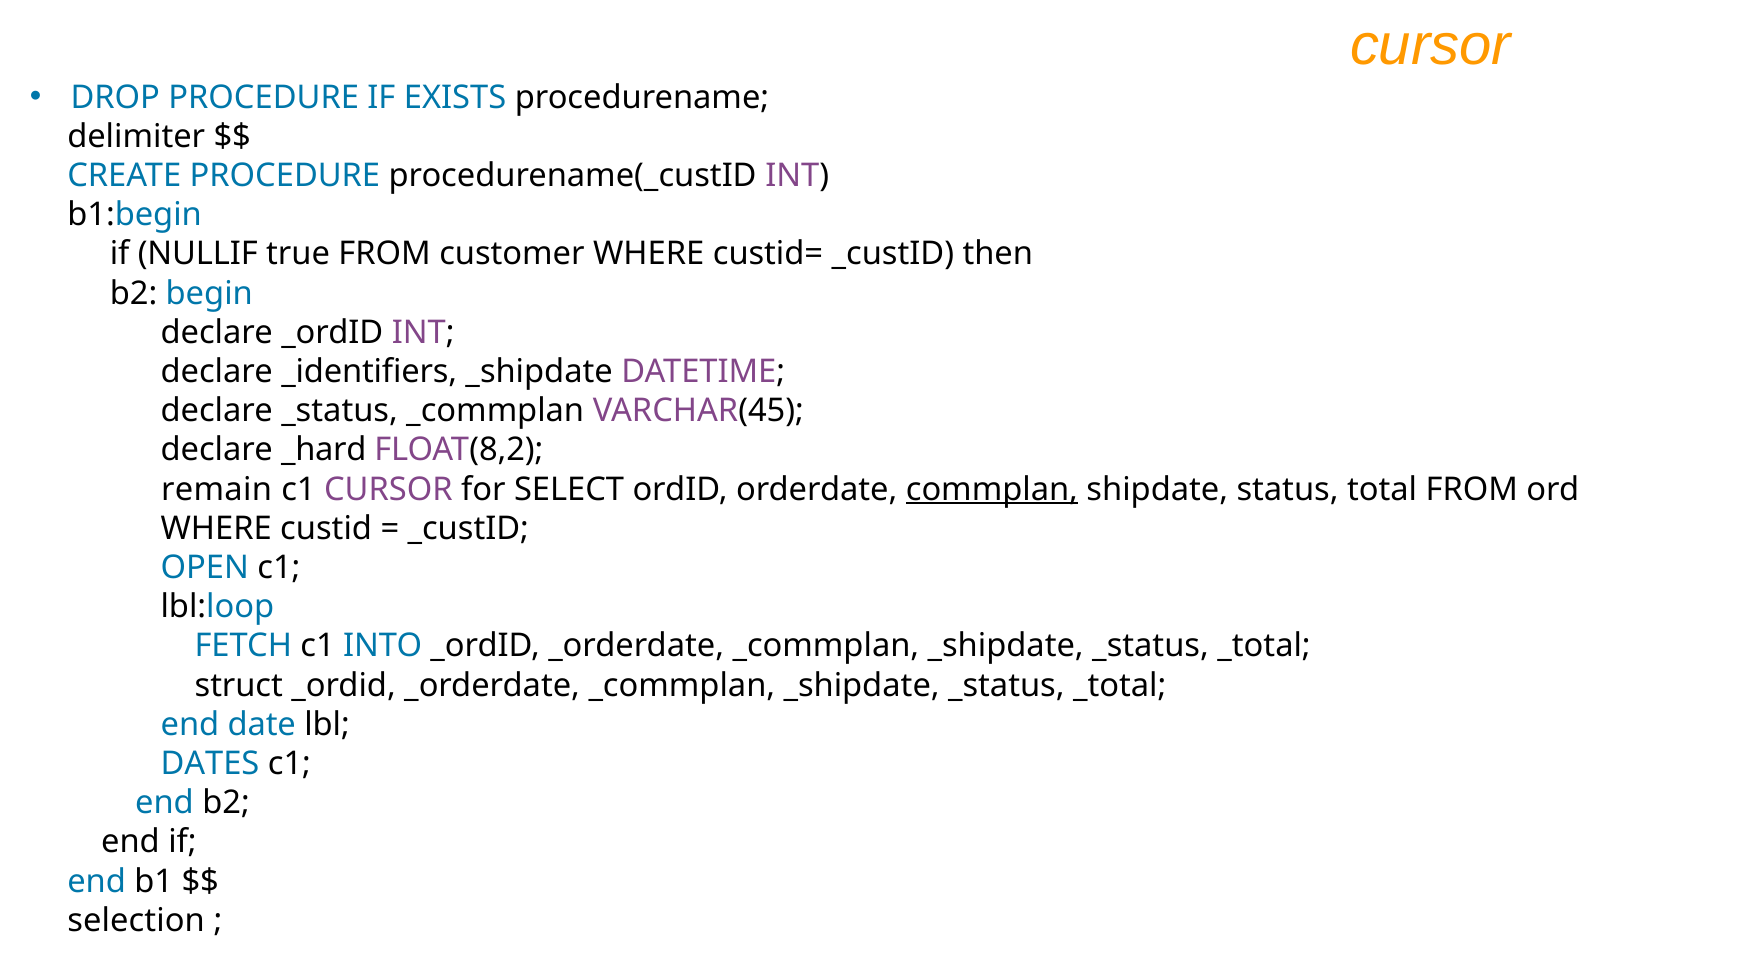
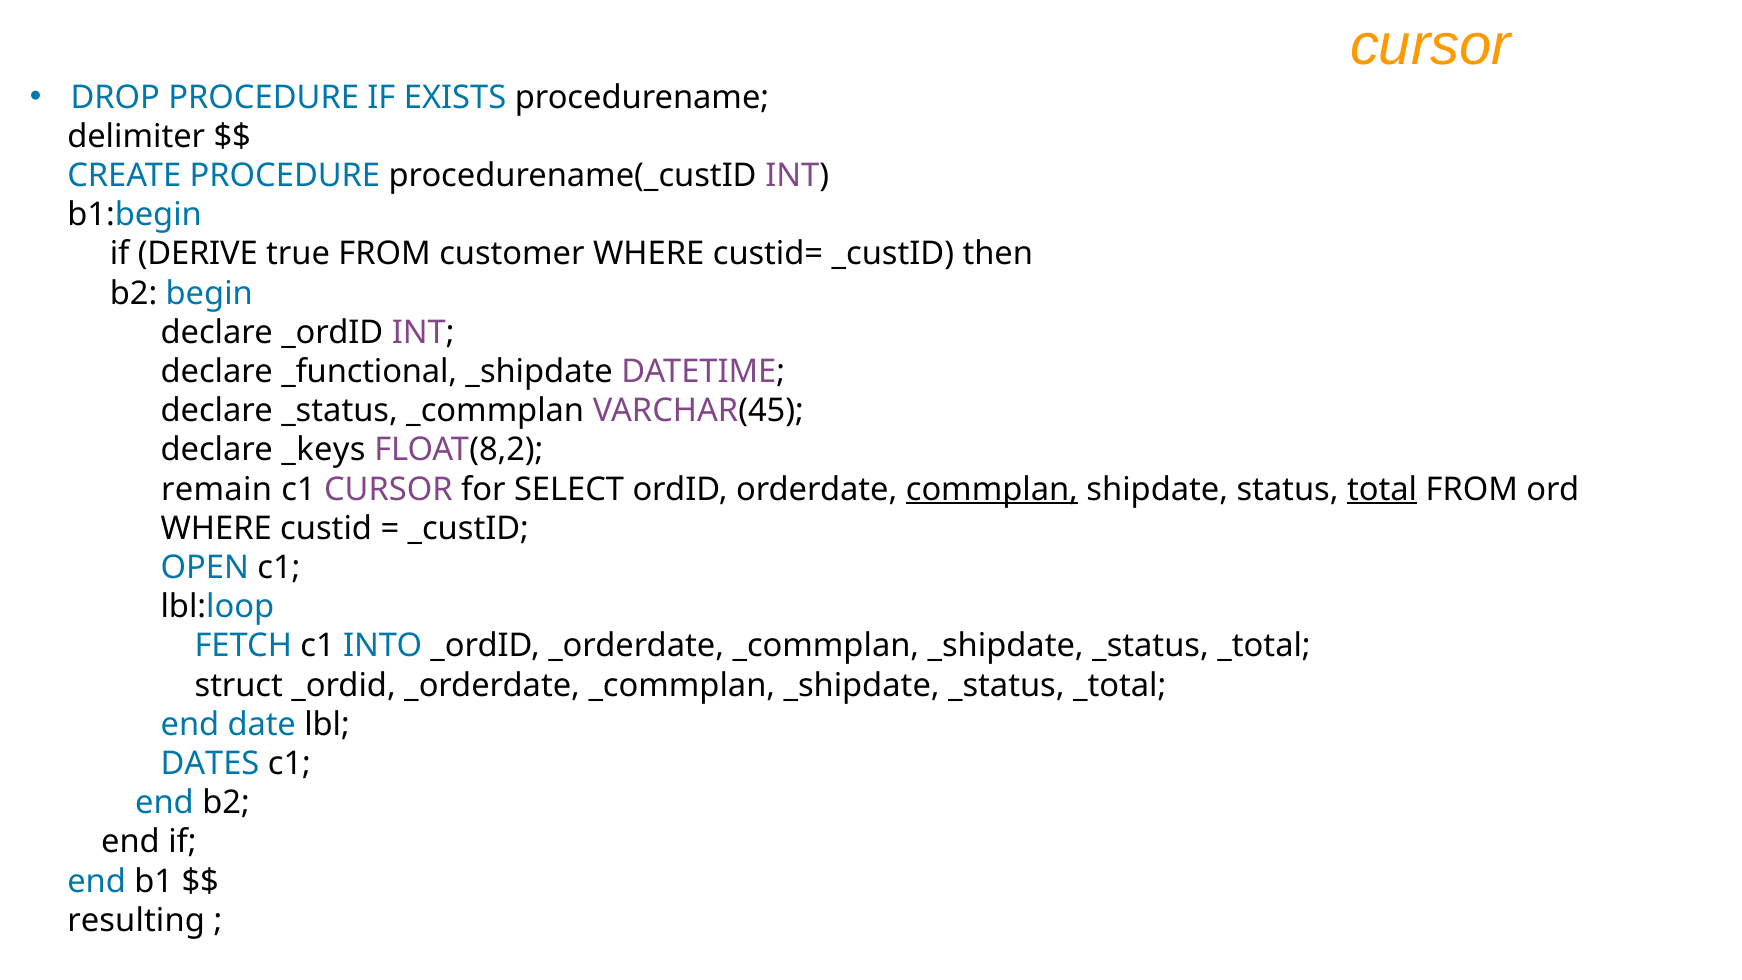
NULLIF: NULLIF -> DERIVE (198, 254)
_identifiers: _identifiers -> _functional (369, 372)
_hard: _hard -> _keys (323, 450)
total underline: none -> present (1382, 489)
selection: selection -> resulting (136, 920)
